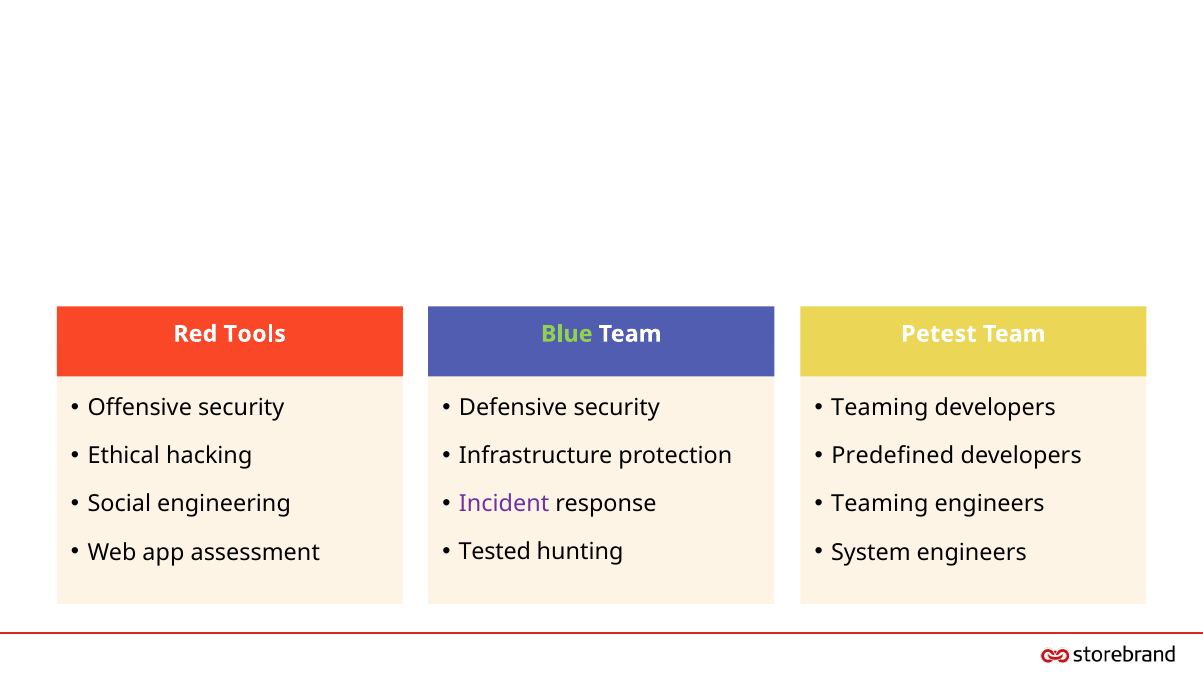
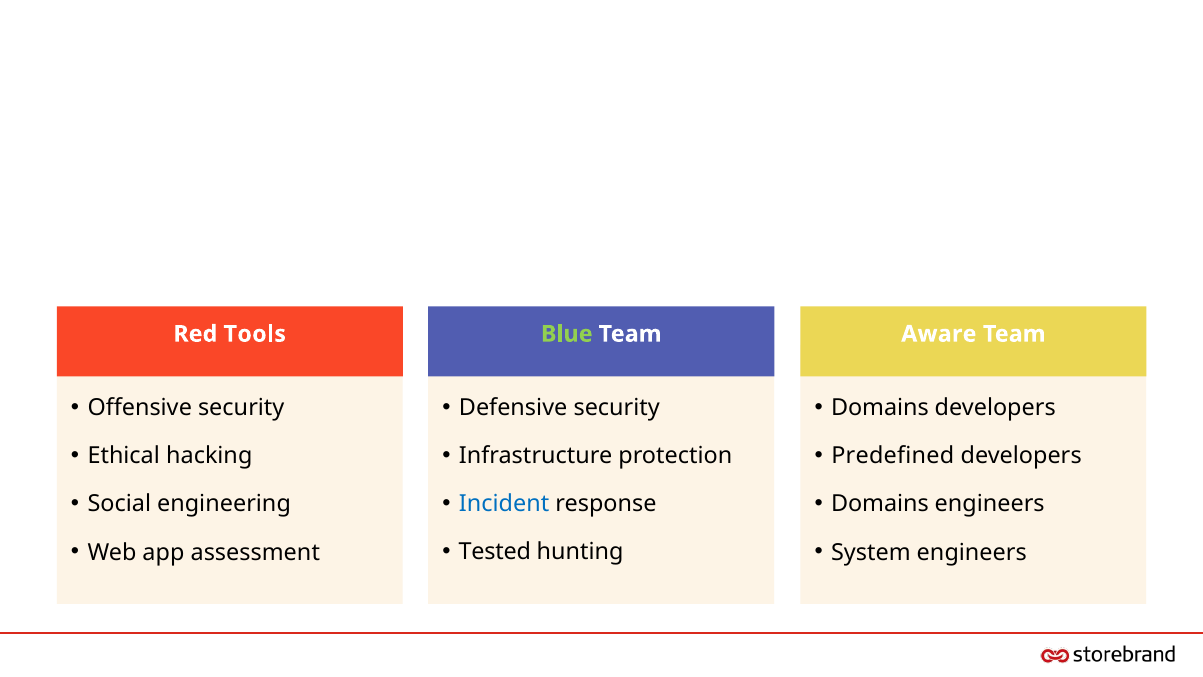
Petest: Petest -> Aware (939, 334)
Teaming: Teaming -> Domains (880, 408)
Incident colour: purple -> blue (504, 504)
Teaming: Teaming -> Domains (880, 504)
